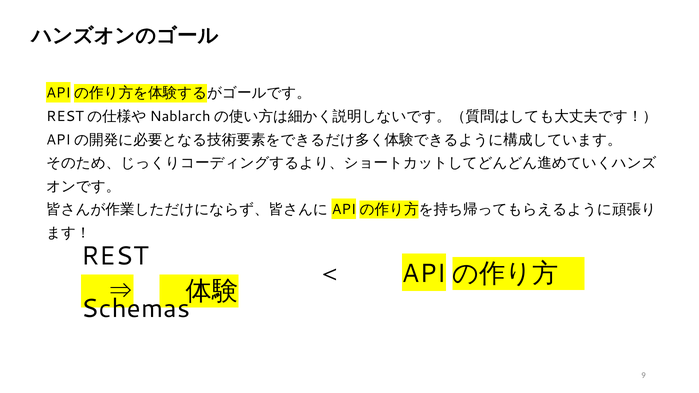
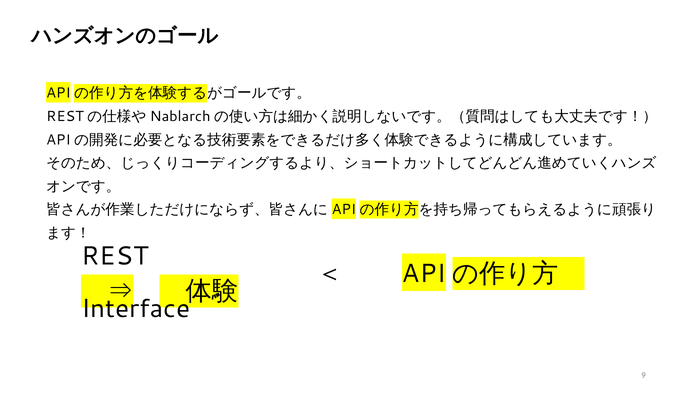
Schemas: Schemas -> Interface (136, 309)
